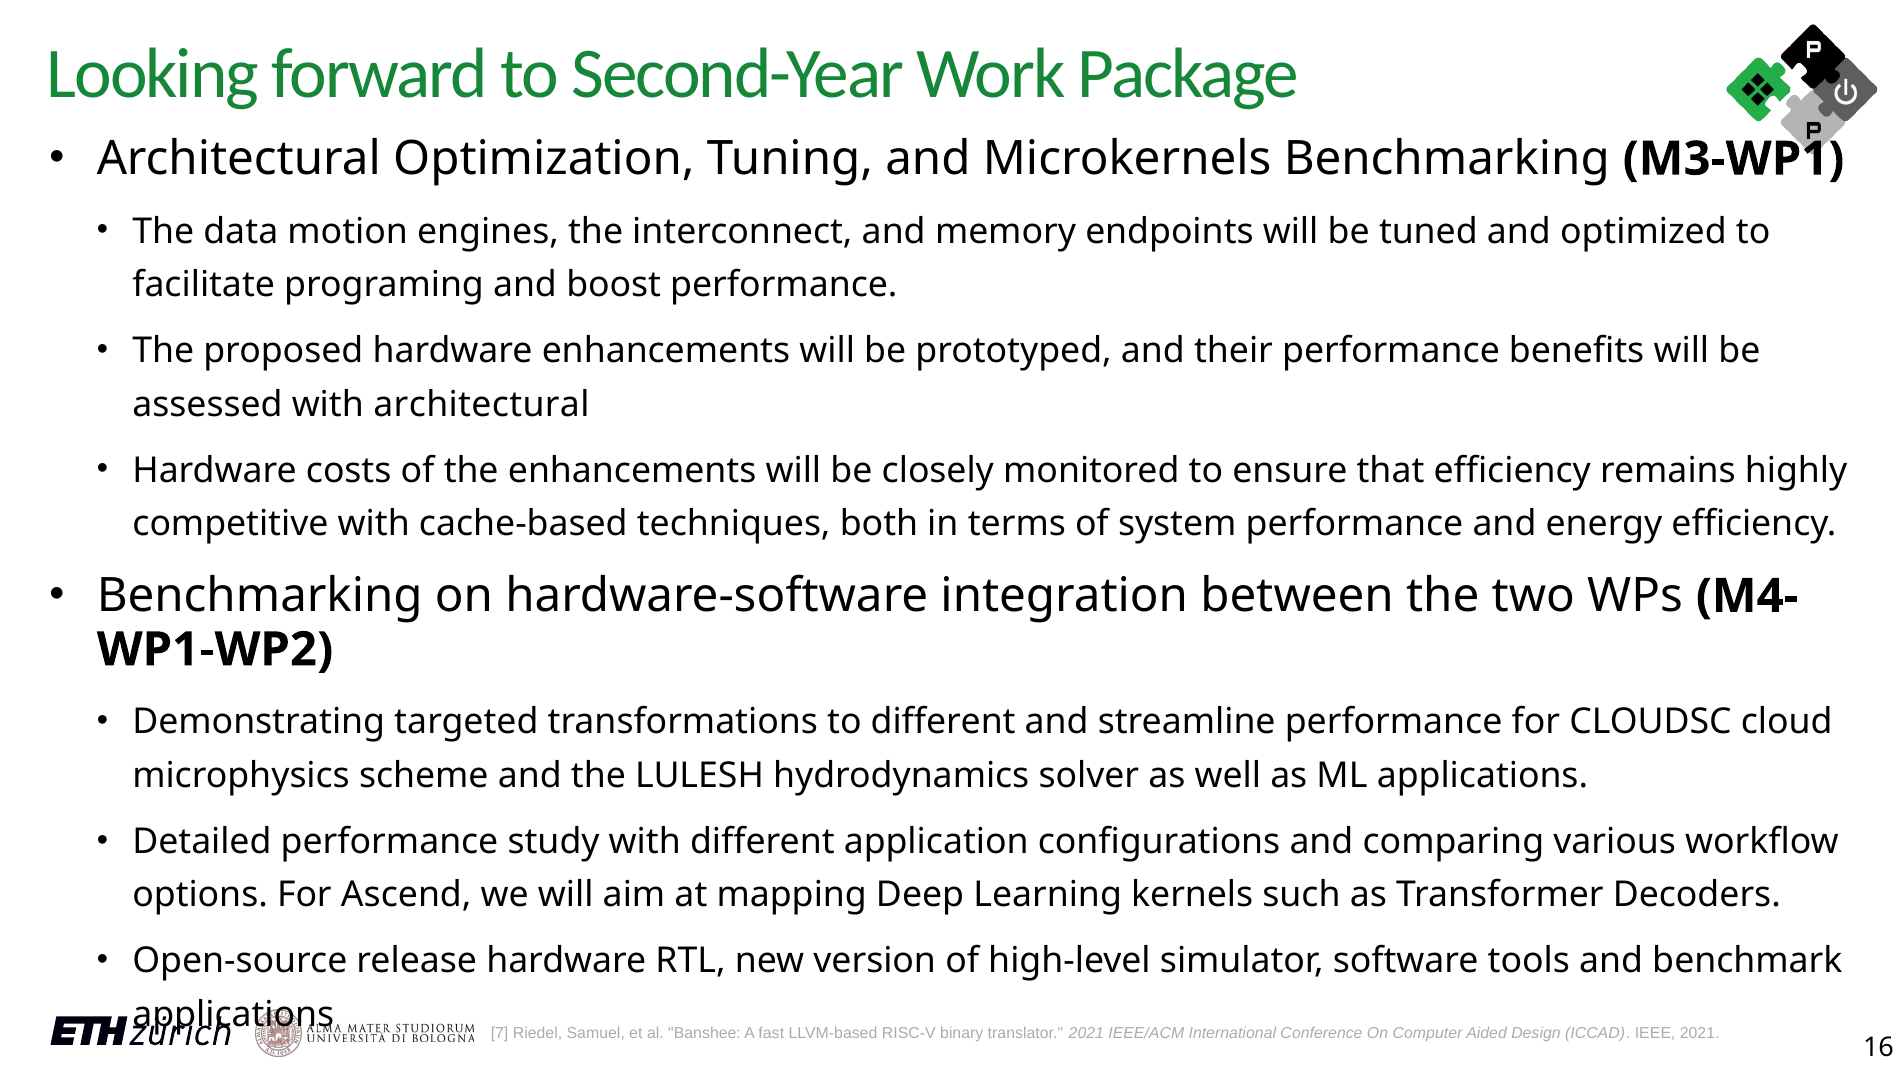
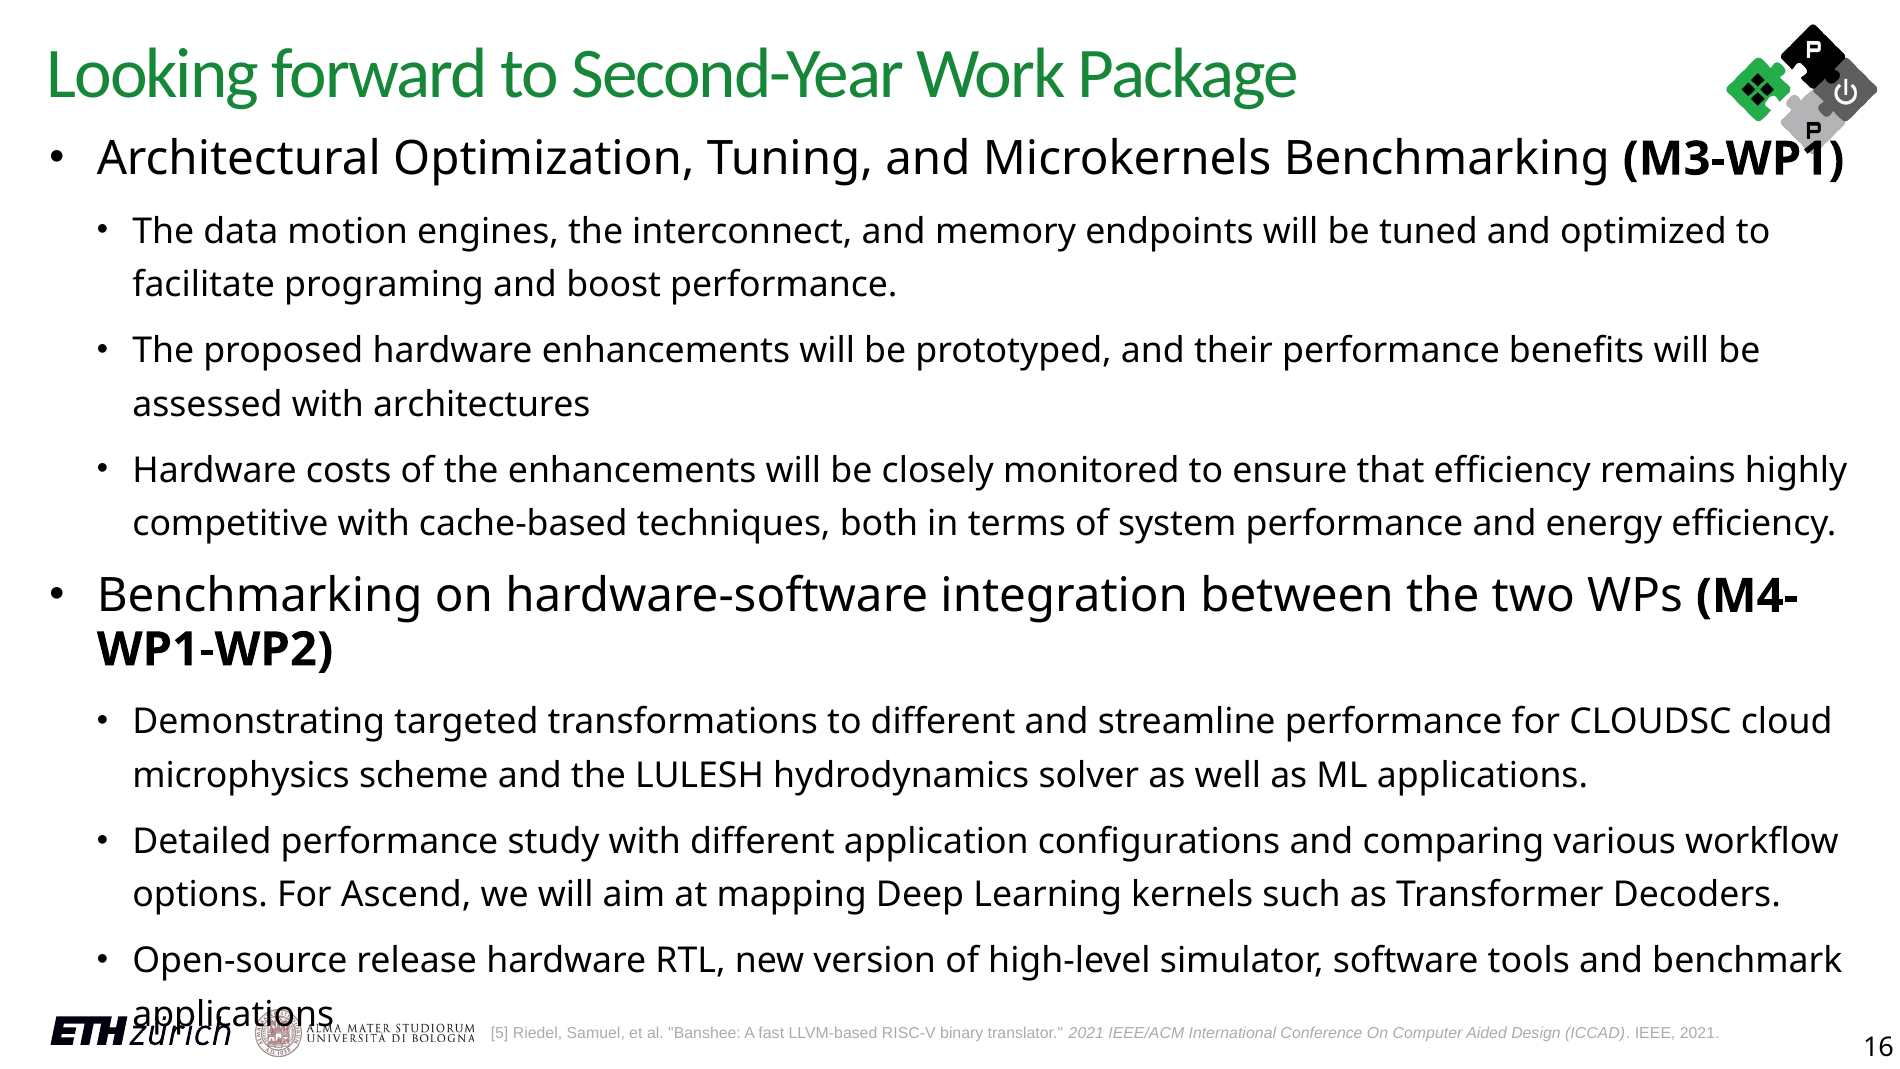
with architectural: architectural -> architectures (482, 404)
7: 7 -> 5 (500, 1034)
